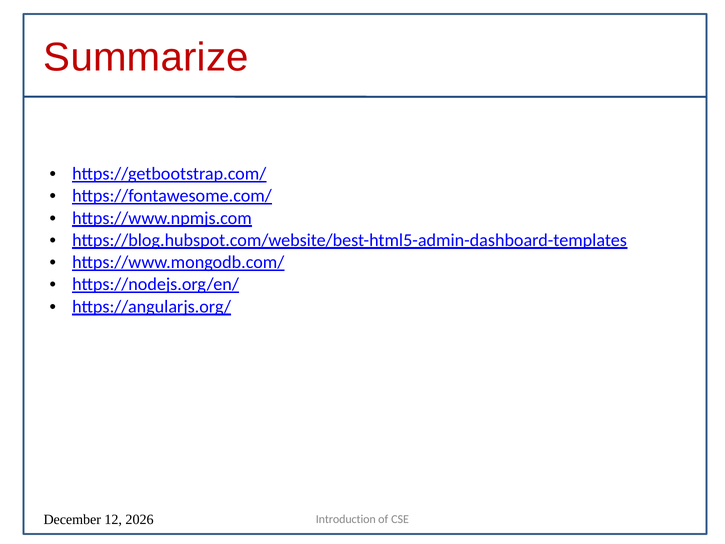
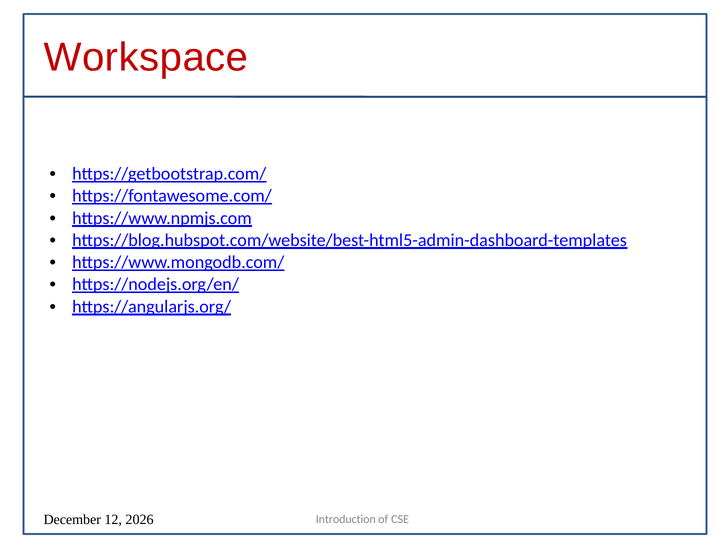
Summarize: Summarize -> Workspace (146, 57)
